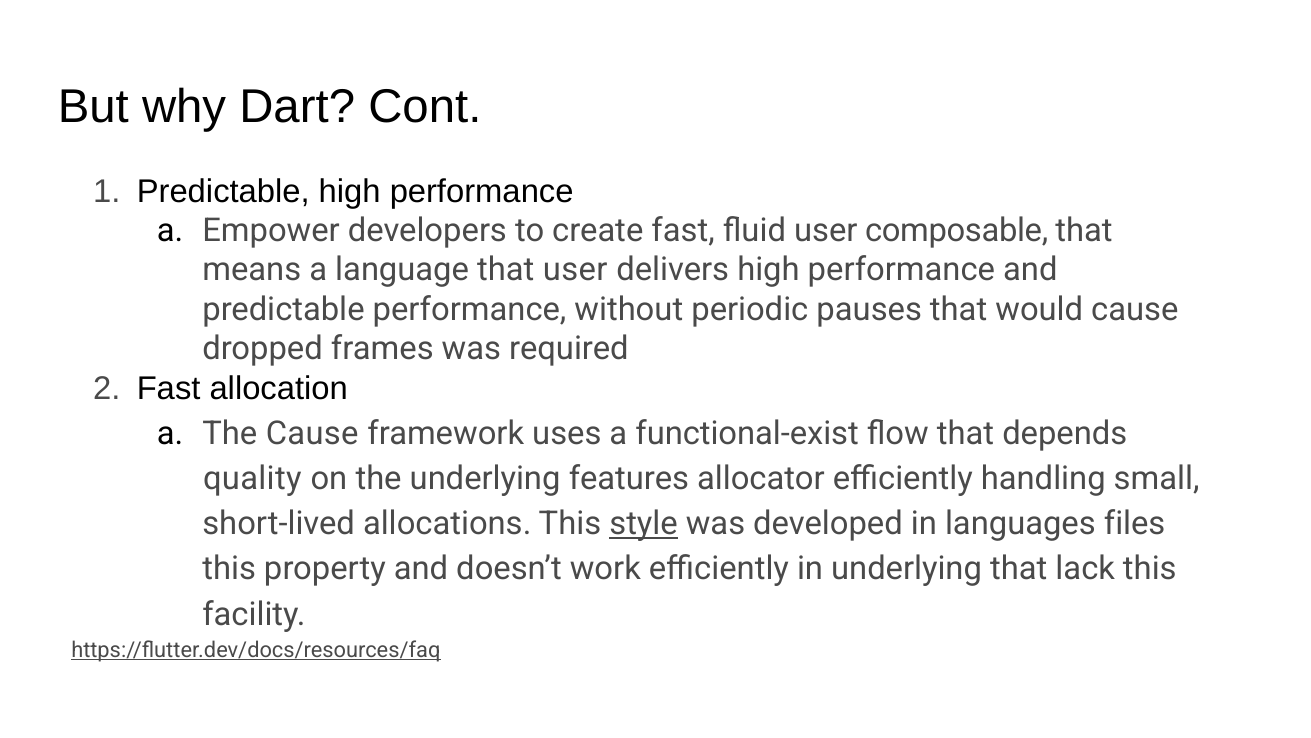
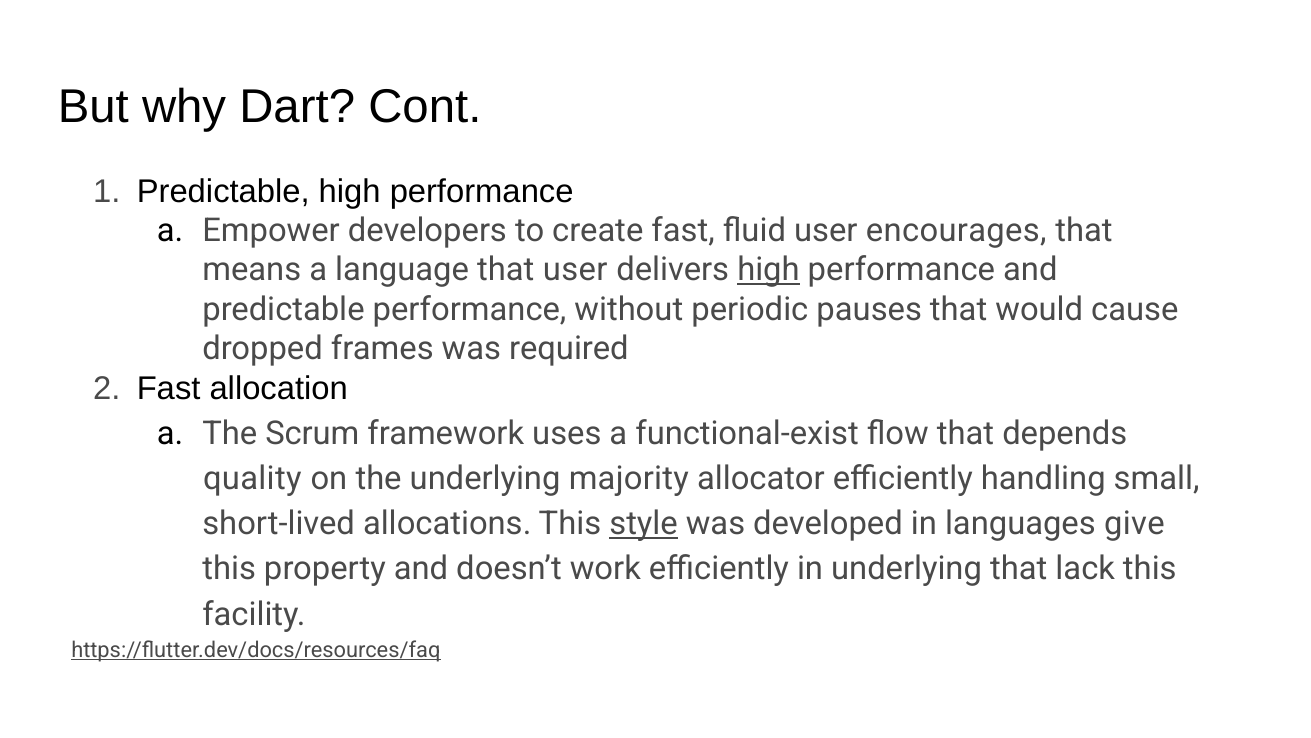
composable: composable -> encourages (956, 231)
high underline: none -> present (768, 270)
The Cause: Cause -> Scrum (312, 433)
features: features -> majority (629, 478)
files: files -> give (1134, 524)
